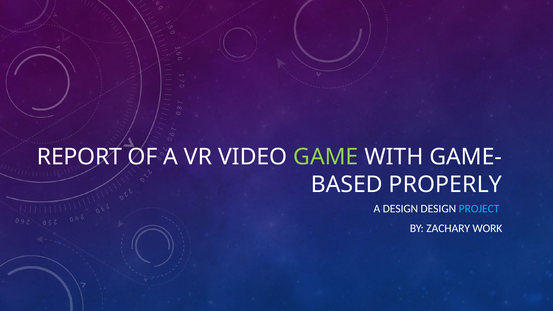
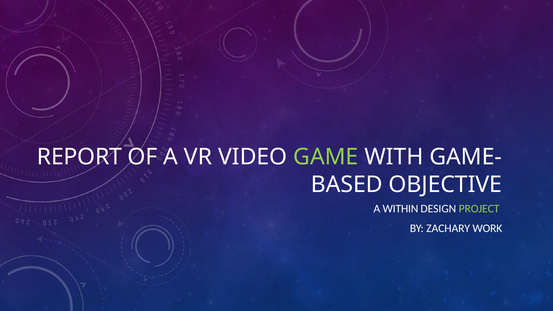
PROPERLY: PROPERLY -> OBJECTIVE (445, 185)
A DESIGN: DESIGN -> WITHIN (400, 209)
PROJECT colour: light blue -> light green (479, 209)
